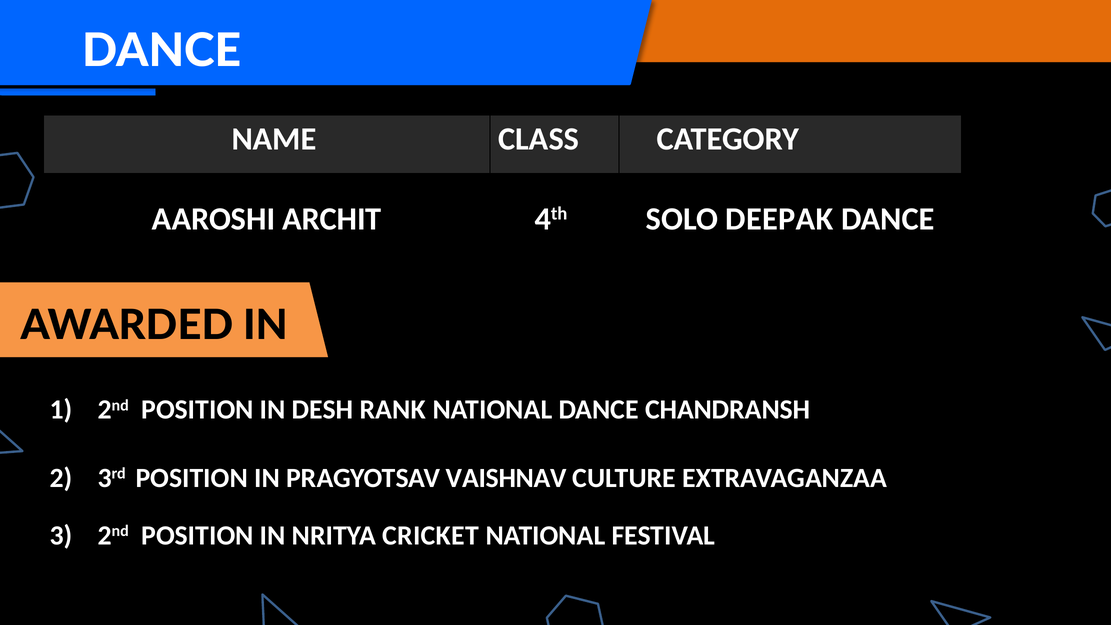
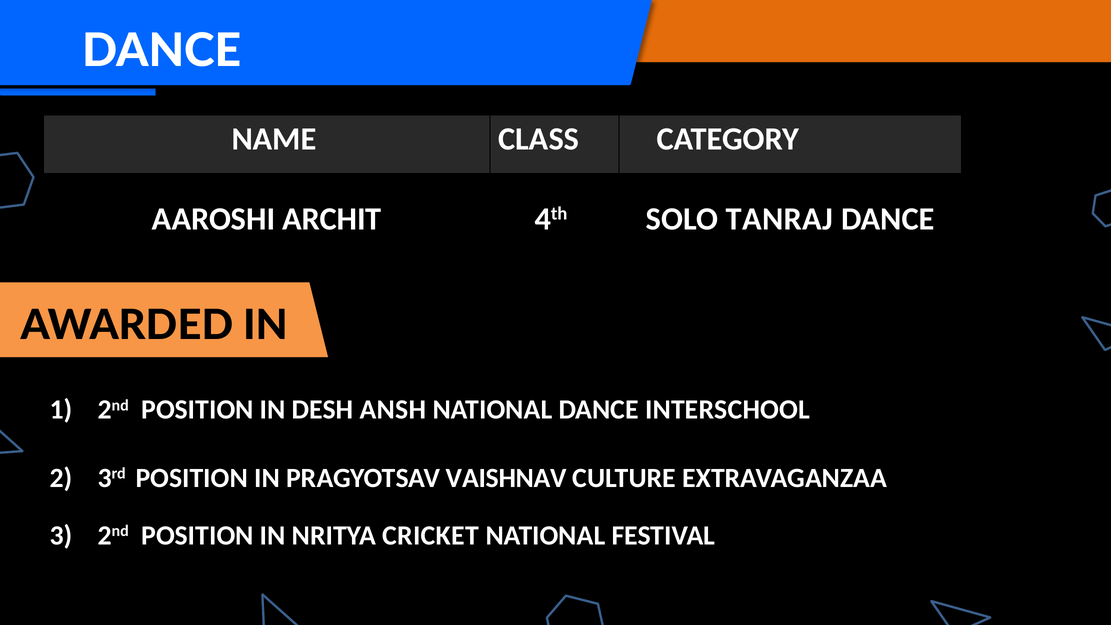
DEEPAK: DEEPAK -> TANRAJ (779, 219)
RANK: RANK -> ANSH (393, 410)
CHANDRANSH: CHANDRANSH -> INTERSCHOOL (727, 410)
